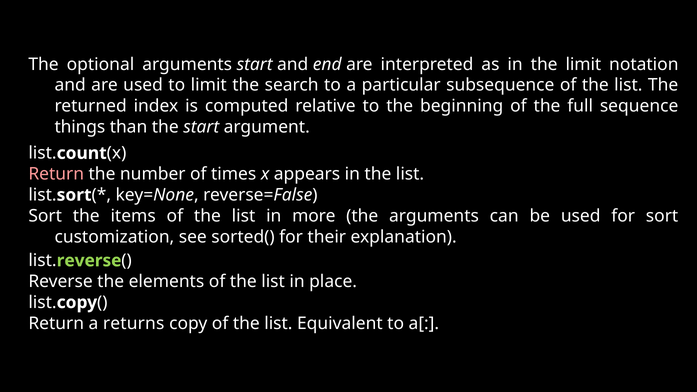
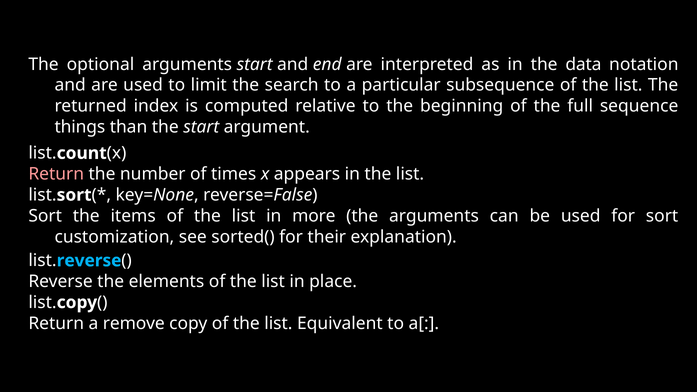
the limit: limit -> data (583, 64)
reverse colour: light green -> light blue (89, 261)
returns: returns -> remove (134, 323)
